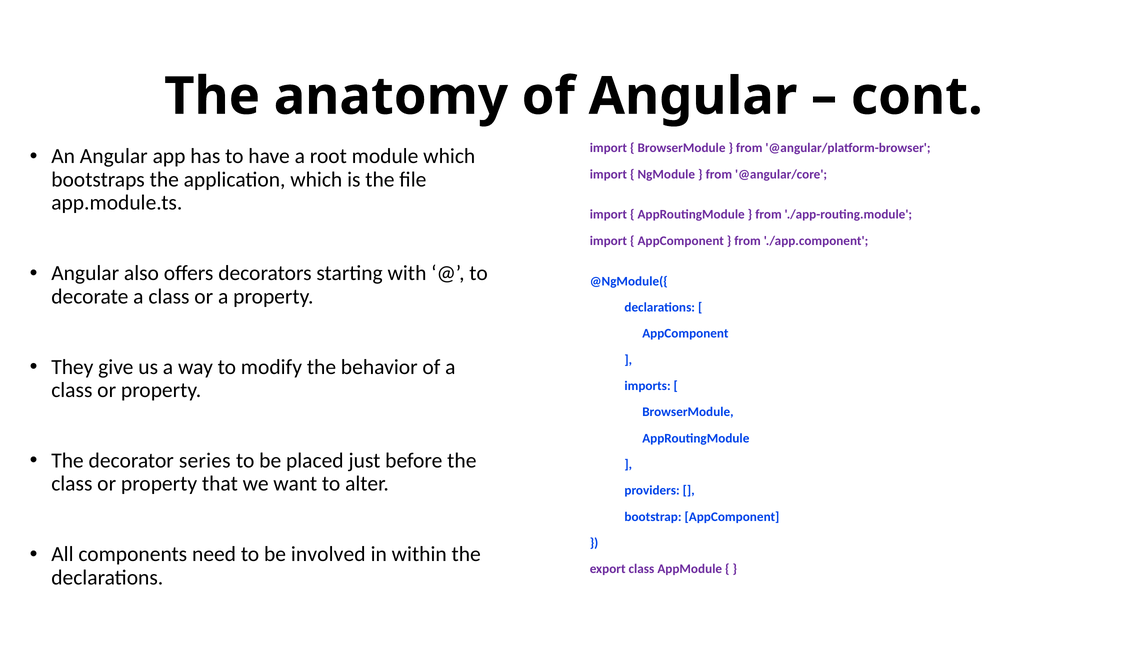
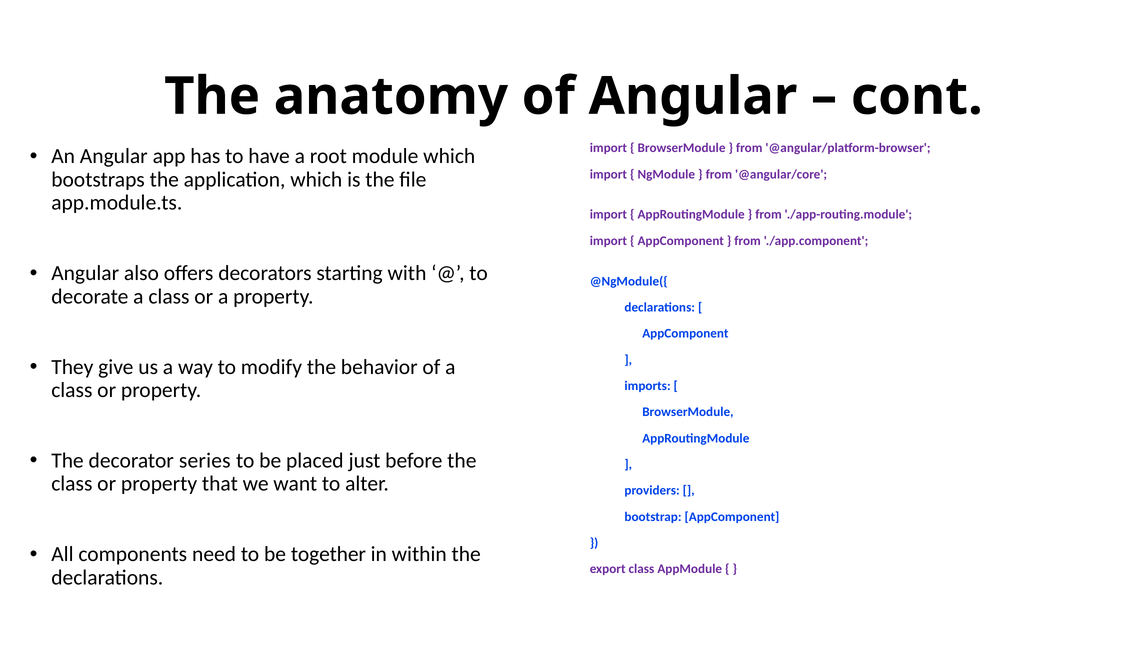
involved: involved -> together (328, 554)
